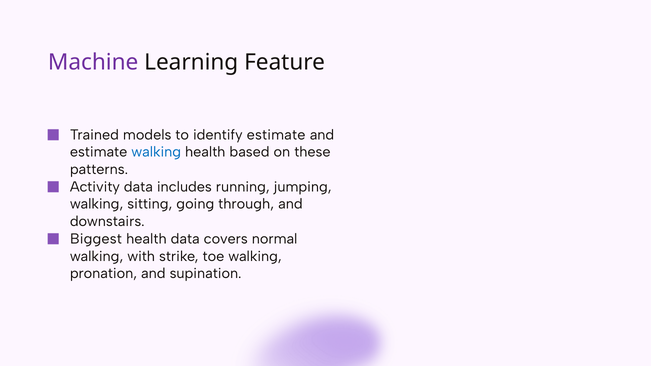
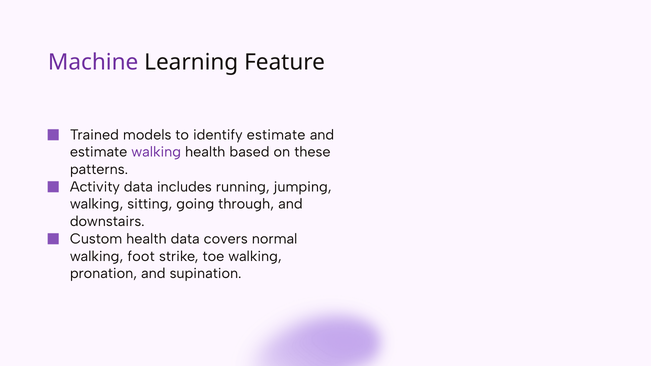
walking colour: blue -> purple (156, 152)
Biggest: Biggest -> Custom (96, 239)
with: with -> foot (141, 256)
